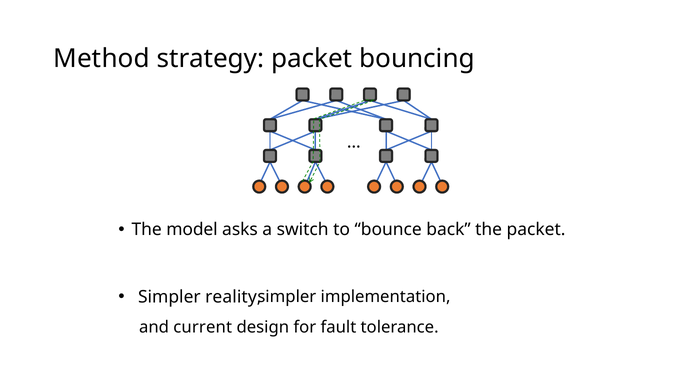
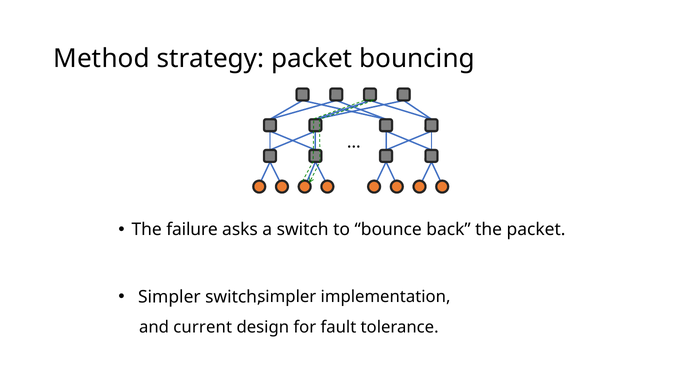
model: model -> failure (192, 230)
Simpler reality: reality -> switch (233, 297)
